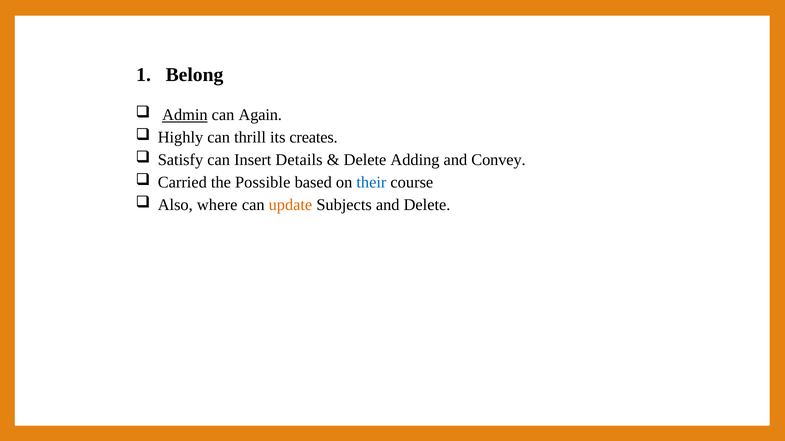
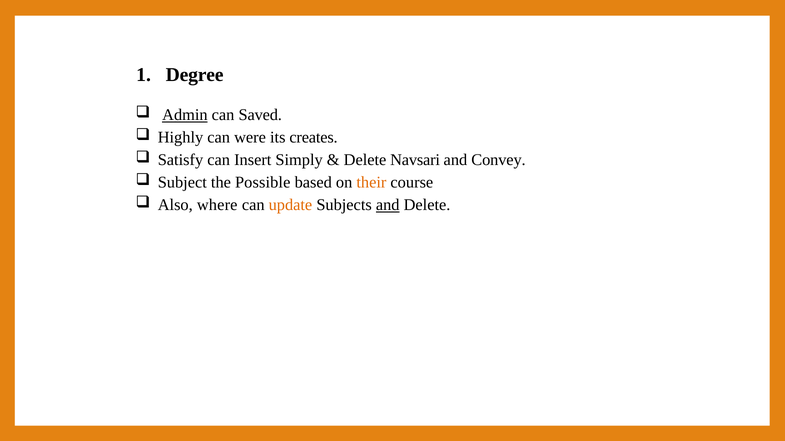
Belong: Belong -> Degree (195, 75)
Again: Again -> Saved (260, 115)
thrill: thrill -> were (250, 137)
Details: Details -> Simply (299, 160)
Adding: Adding -> Navsari (415, 160)
Carried: Carried -> Subject (182, 183)
their colour: blue -> orange (371, 183)
and underline: none -> present (388, 205)
